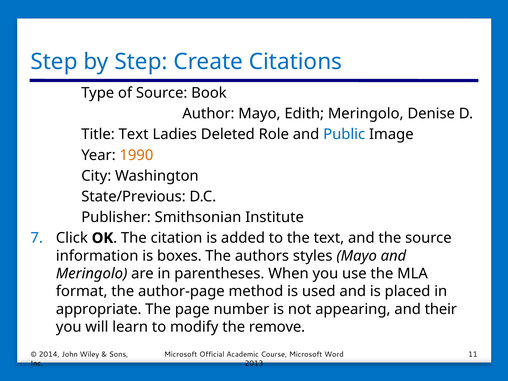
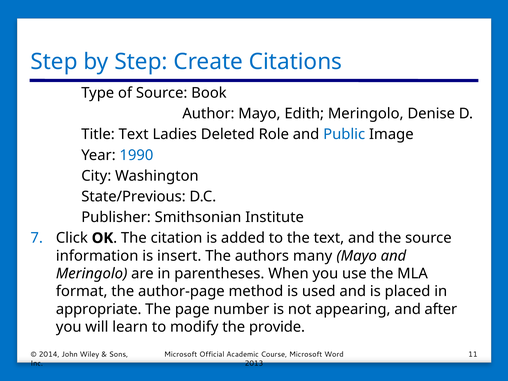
1990 colour: orange -> blue (136, 155)
boxes: boxes -> insert (179, 256)
styles: styles -> many (313, 256)
their: their -> after (441, 309)
remove: remove -> provide (277, 327)
